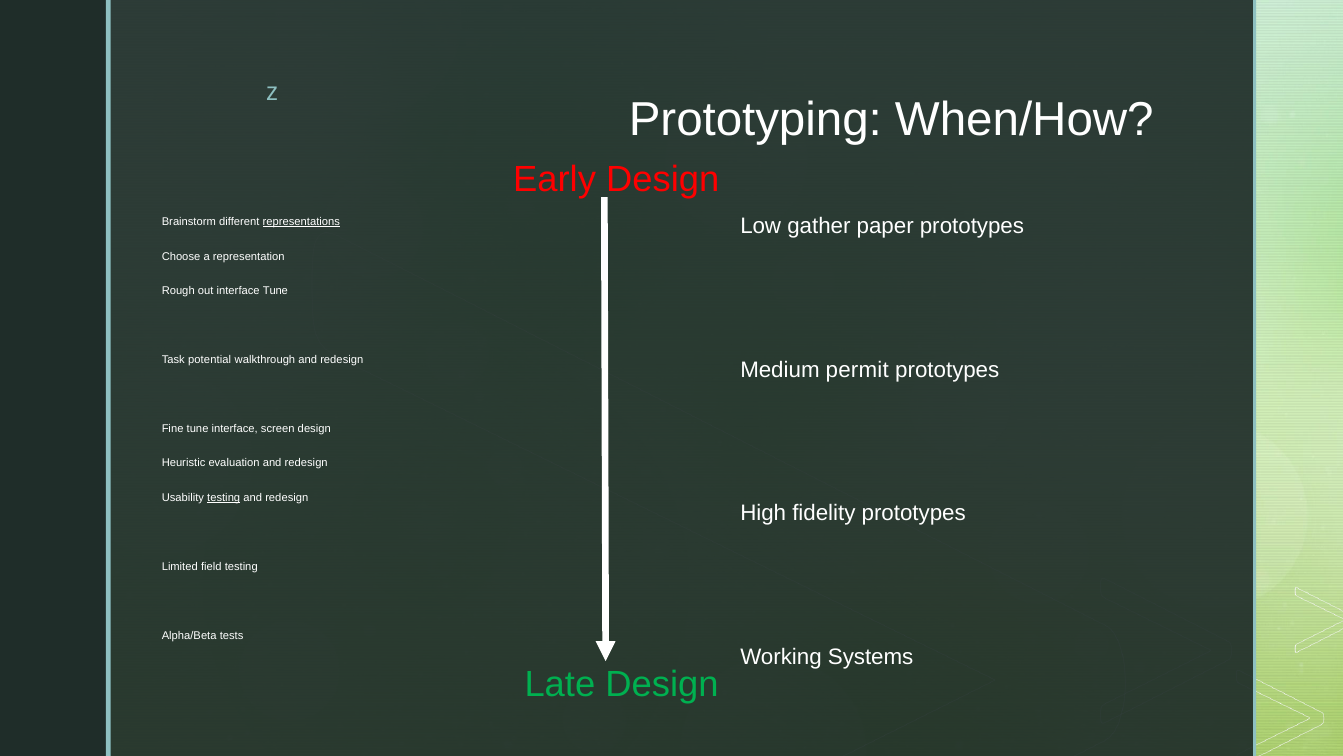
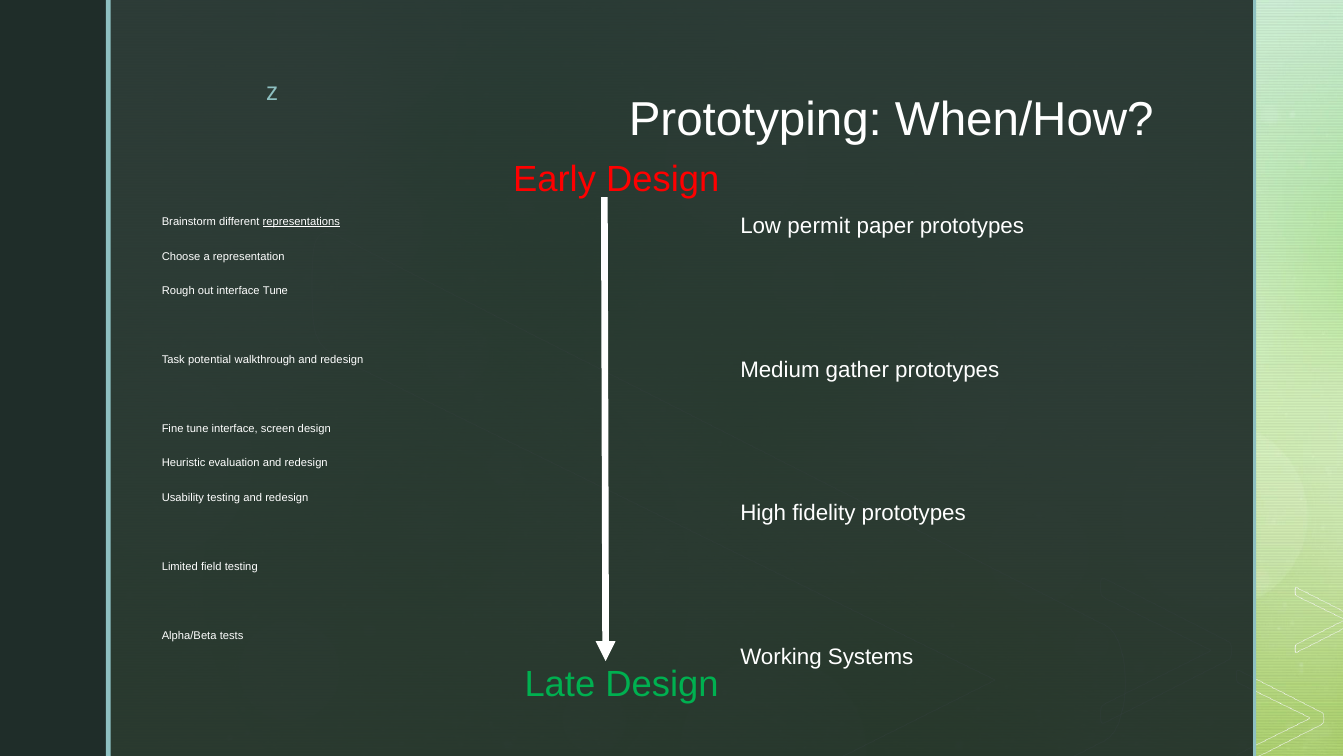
gather: gather -> permit (819, 226)
permit: permit -> gather (857, 369)
testing underline: present -> none (224, 497)
